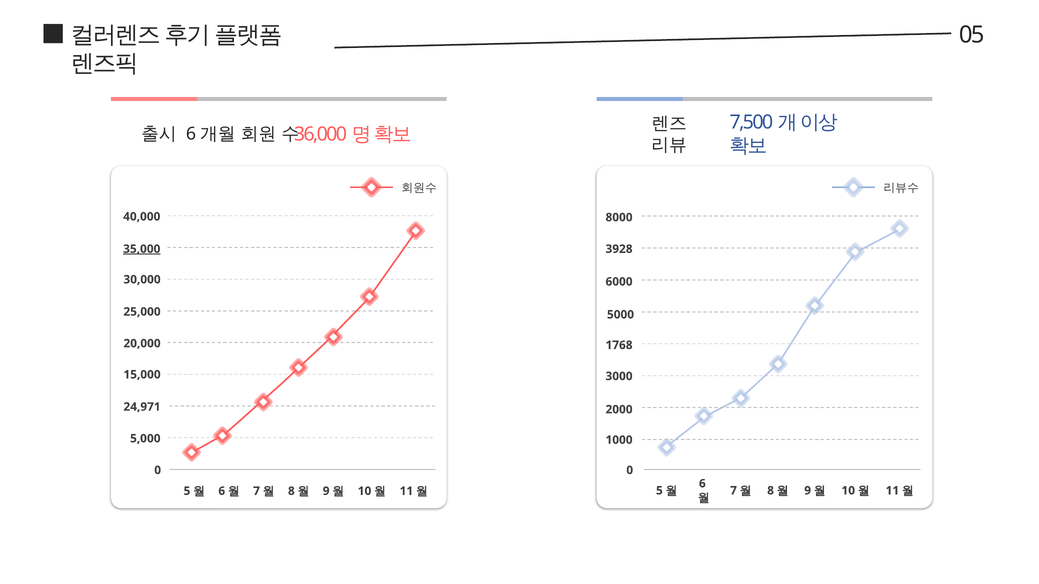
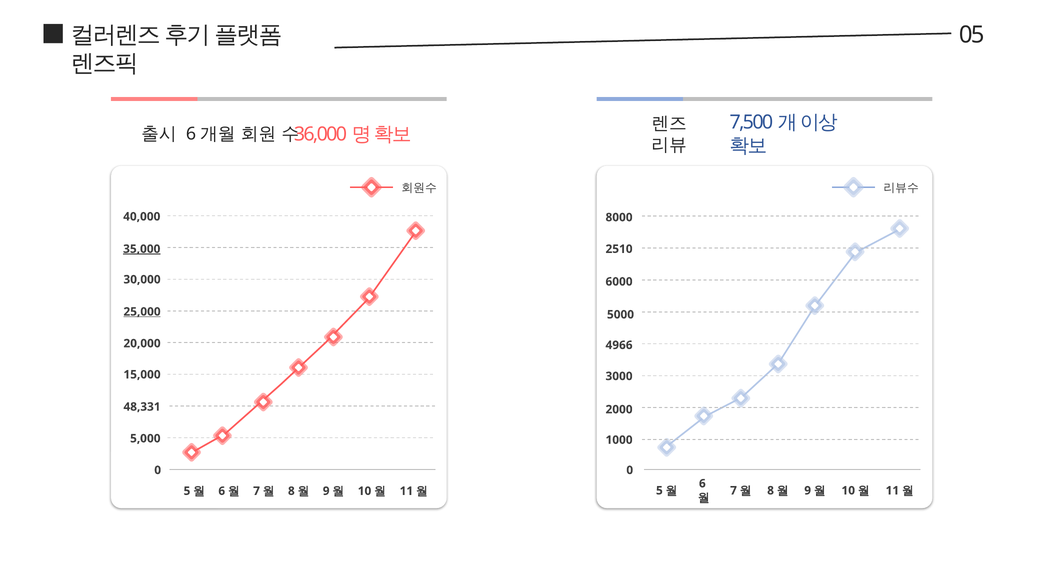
3928: 3928 -> 2510 (619, 249)
25,000 underline: none -> present (142, 312)
1768: 1768 -> 4966 (619, 345)
24,971: 24,971 -> 48,331 (142, 407)
